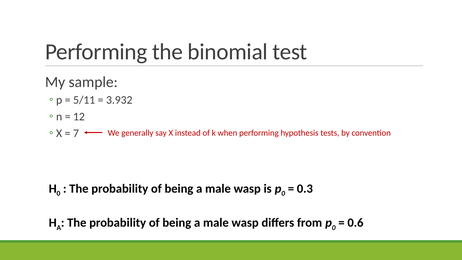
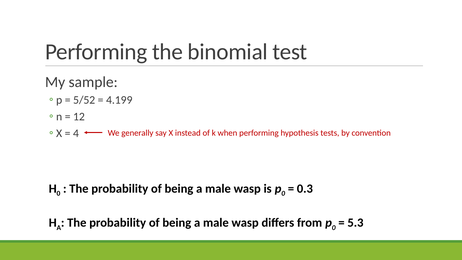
5/11: 5/11 -> 5/52 (84, 100)
3.932: 3.932 -> 4.199 (119, 100)
7: 7 -> 4 (76, 133)
0.6: 0.6 -> 5.3 (355, 223)
